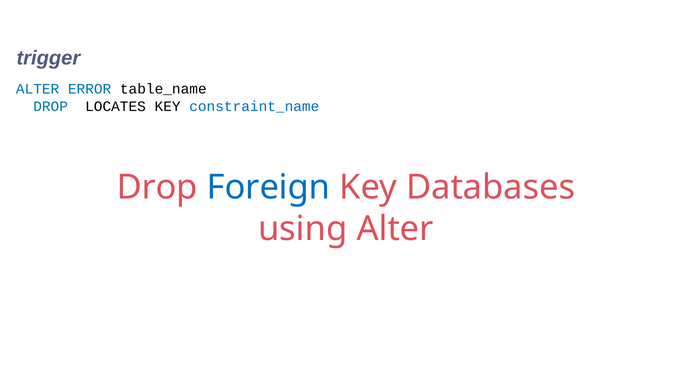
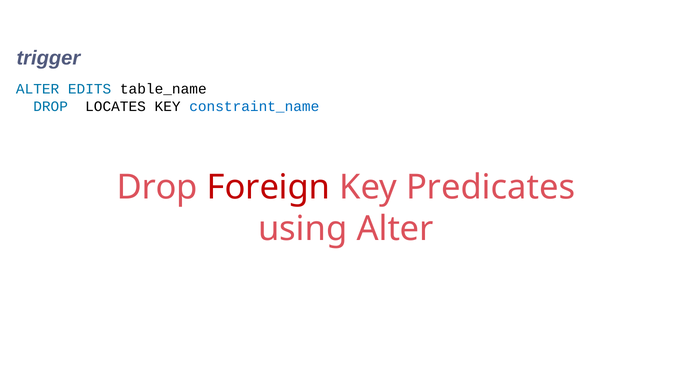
ERROR: ERROR -> EDITS (90, 89)
Foreign colour: blue -> red (269, 188)
Databases: Databases -> Predicates (491, 188)
